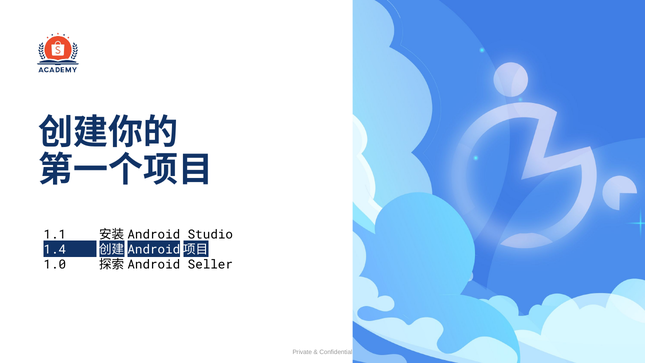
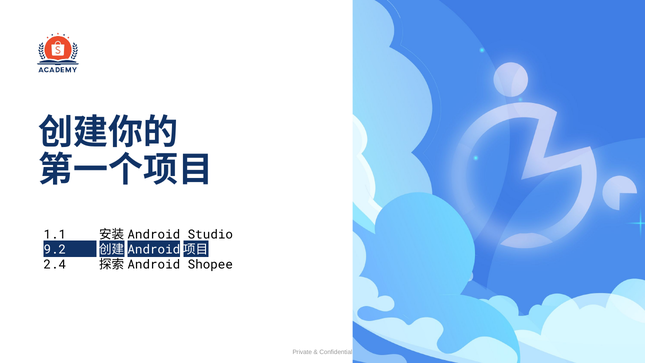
1.4: 1.4 -> 9.2 (55, 249)
1.0: 1.0 -> 2.4 (55, 264)
Seller: Seller -> Shopee (210, 264)
